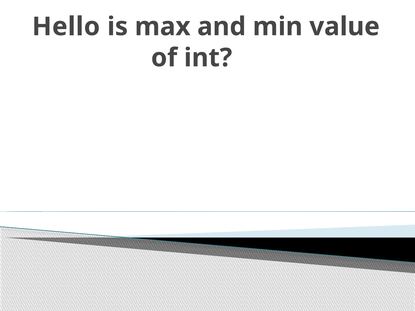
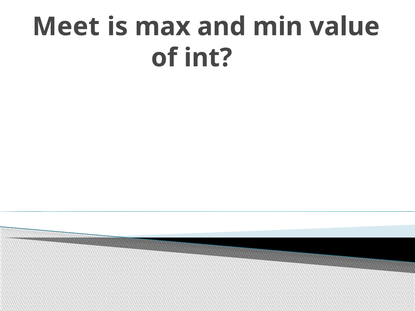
Hello: Hello -> Meet (66, 27)
